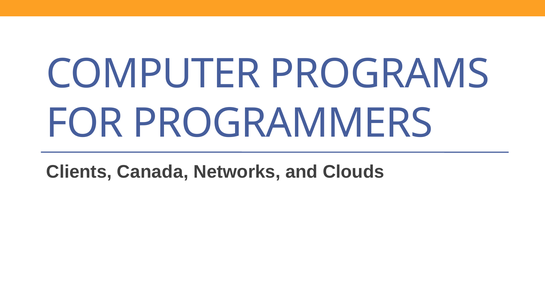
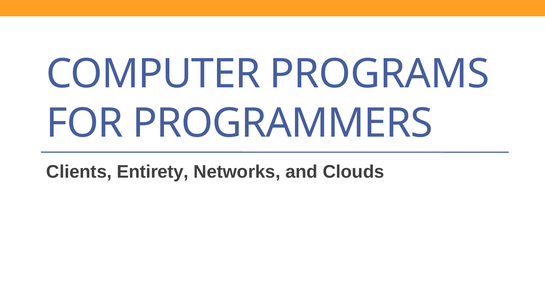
Canada: Canada -> Entirety (153, 172)
